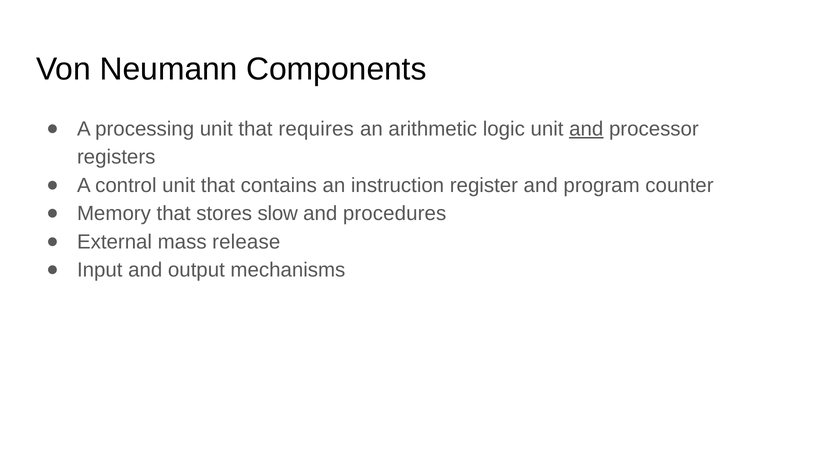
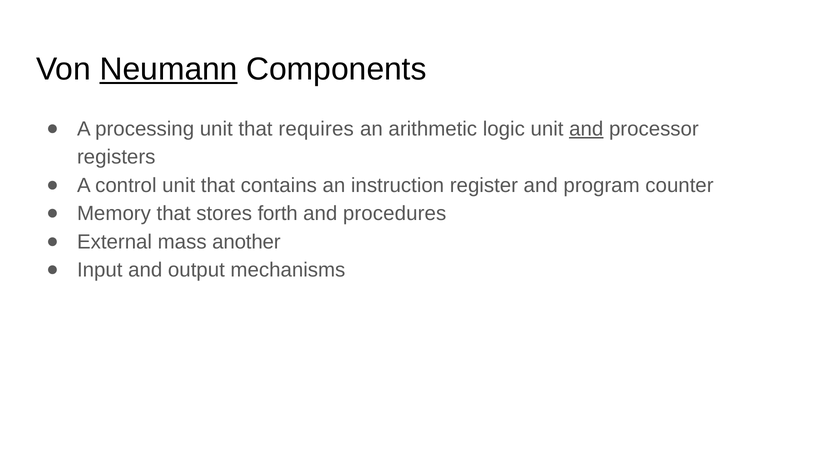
Neumann underline: none -> present (169, 69)
slow: slow -> forth (278, 214)
release: release -> another (246, 242)
